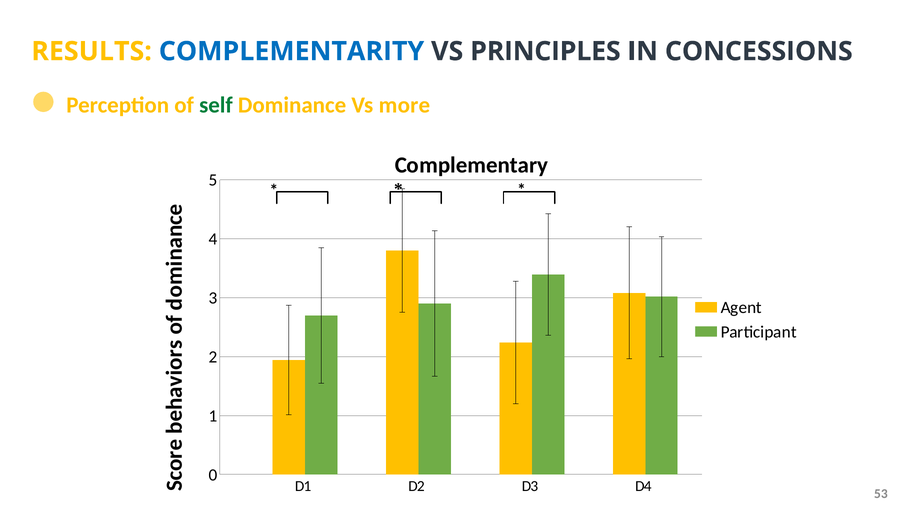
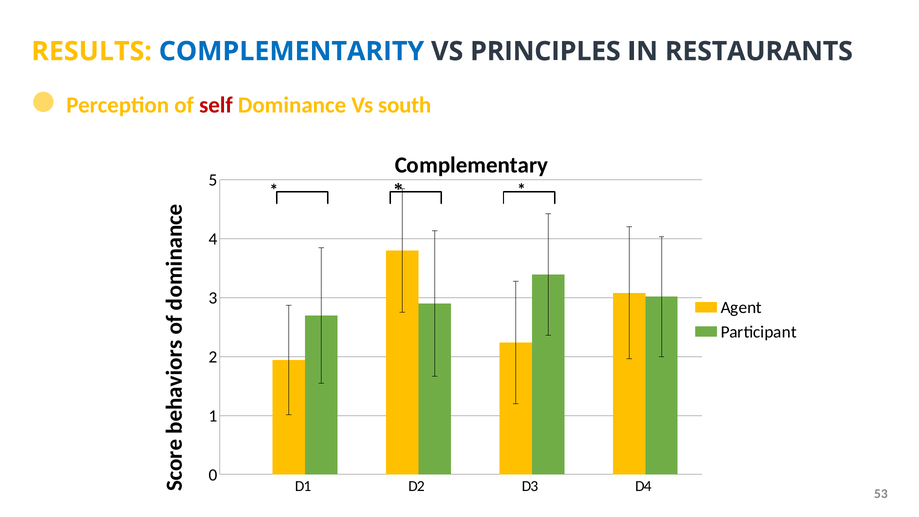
CONCESSIONS: CONCESSIONS -> RESTAURANTS (759, 51)
self colour: green -> red (216, 105)
more: more -> south (405, 105)
